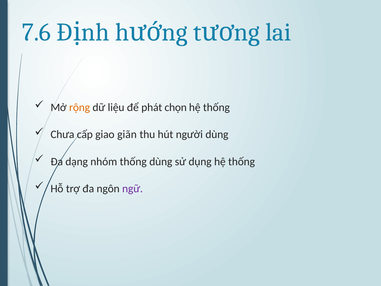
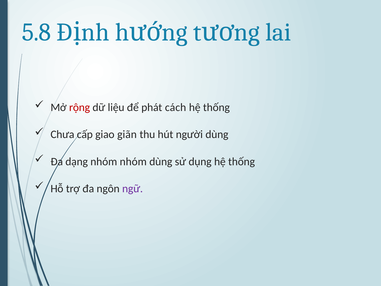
7.6: 7.6 -> 5.8 (36, 32)
rộng colour: orange -> red (80, 107)
chọn: chọn -> cách (176, 107)
nhóm thống: thống -> nhóm (133, 161)
